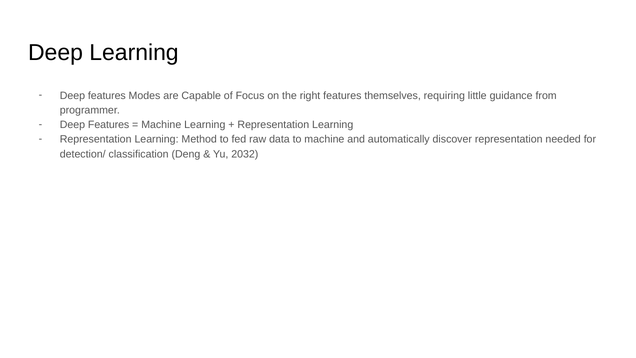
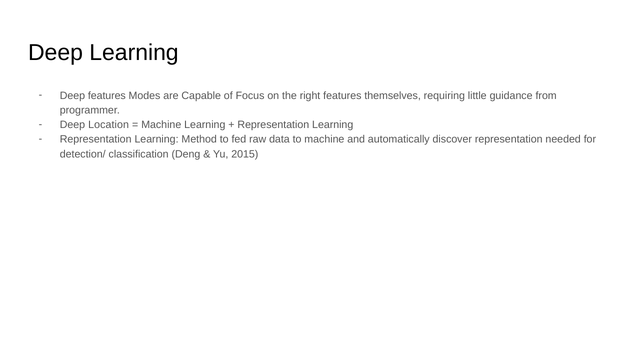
Features: Features -> Location (109, 125)
2032: 2032 -> 2015 (245, 154)
